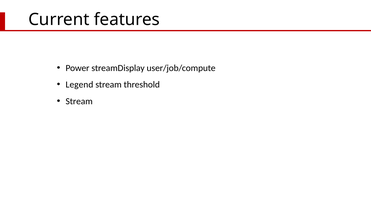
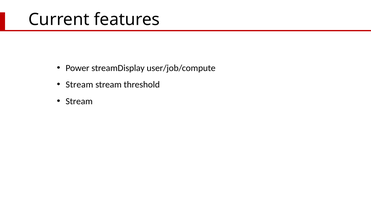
Legend: Legend -> Stream (79, 85)
